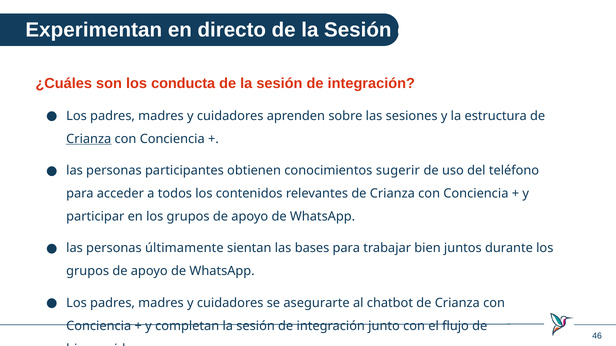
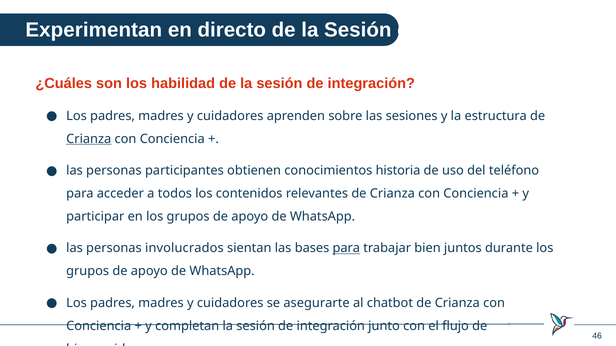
conducta: conducta -> habilidad (183, 83)
sugerir: sugerir -> historia (398, 171)
últimamente: últimamente -> involucrados (184, 249)
para underline: none -> present (346, 249)
